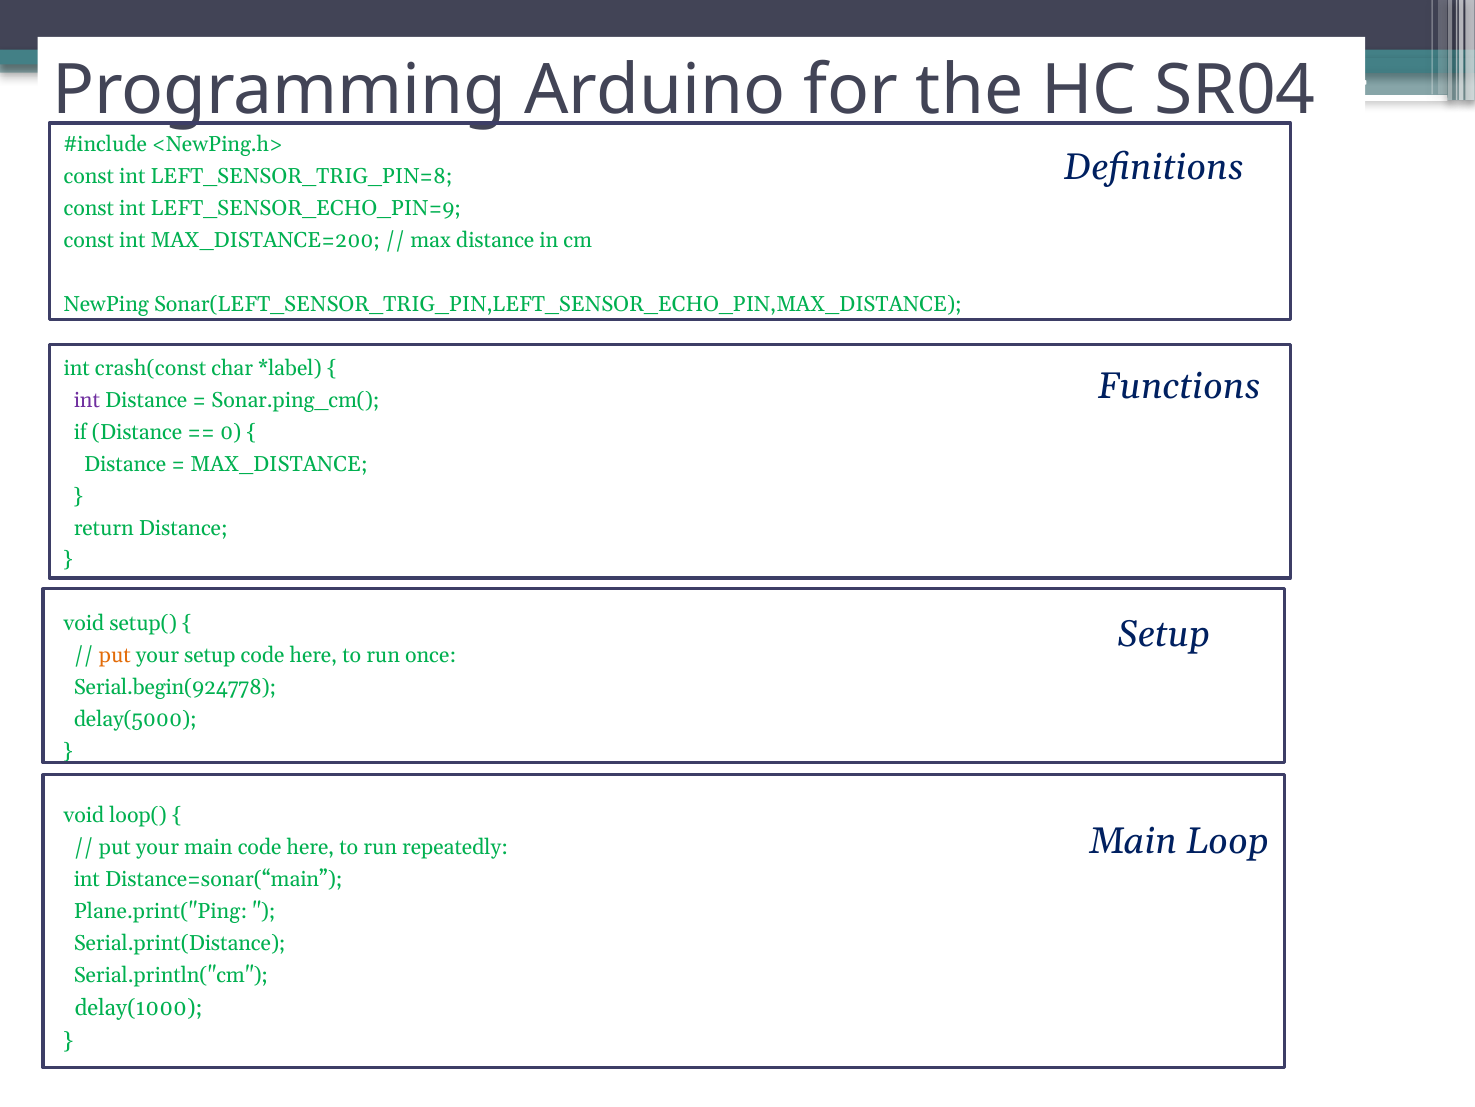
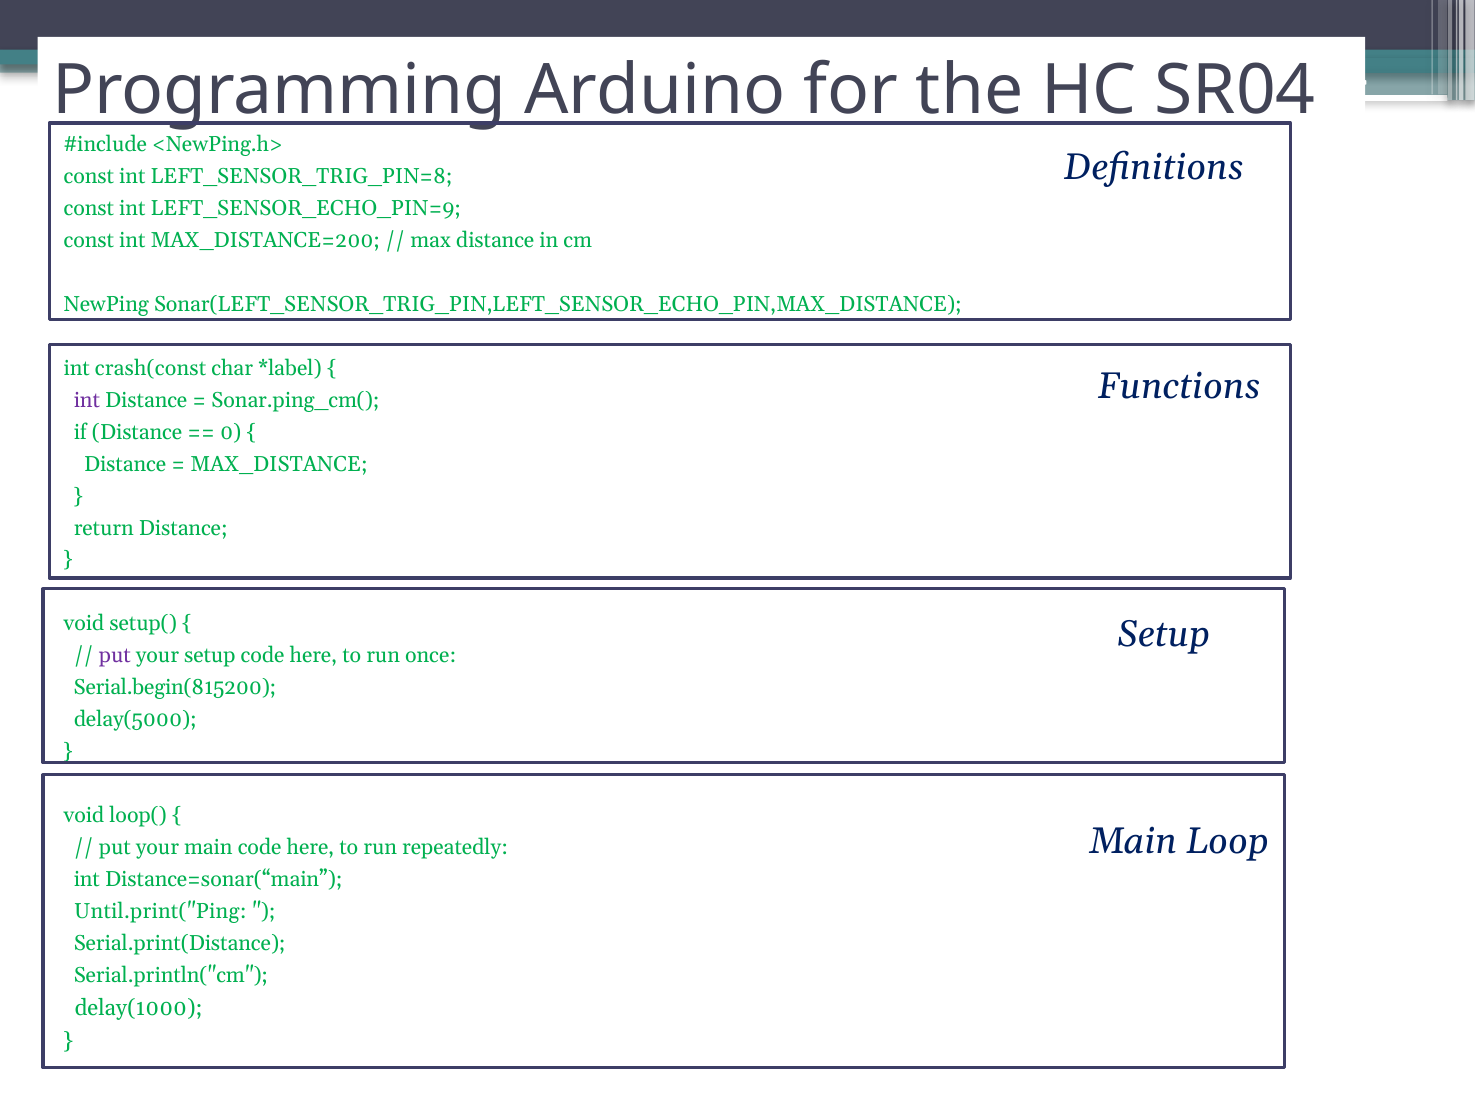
put colour: orange -> purple (115, 655)
Serial.begin(924778: Serial.begin(924778 -> Serial.begin(815200 (175, 687)
Plane.print("Ping: Plane.print("Ping -> Until.print("Ping (160, 911)
